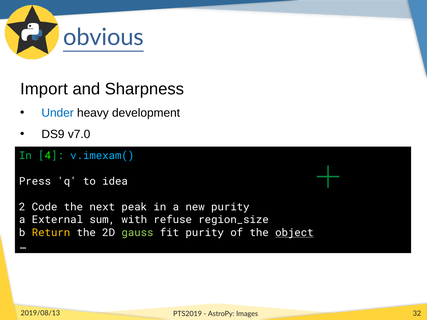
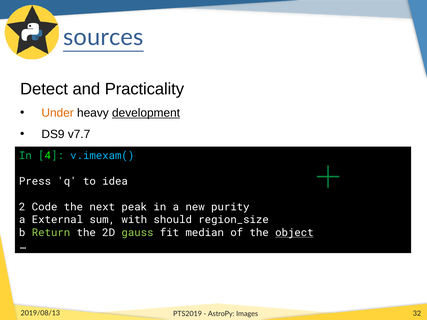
obvious: obvious -> sources (103, 37)
Import: Import -> Detect (44, 89)
Sharpness: Sharpness -> Practicality (144, 89)
Under colour: blue -> orange (58, 113)
development underline: none -> present (146, 113)
v7.0: v7.0 -> v7.7 (79, 134)
refuse: refuse -> should (173, 220)
Return colour: yellow -> light green (51, 233)
fit purity: purity -> median (205, 233)
